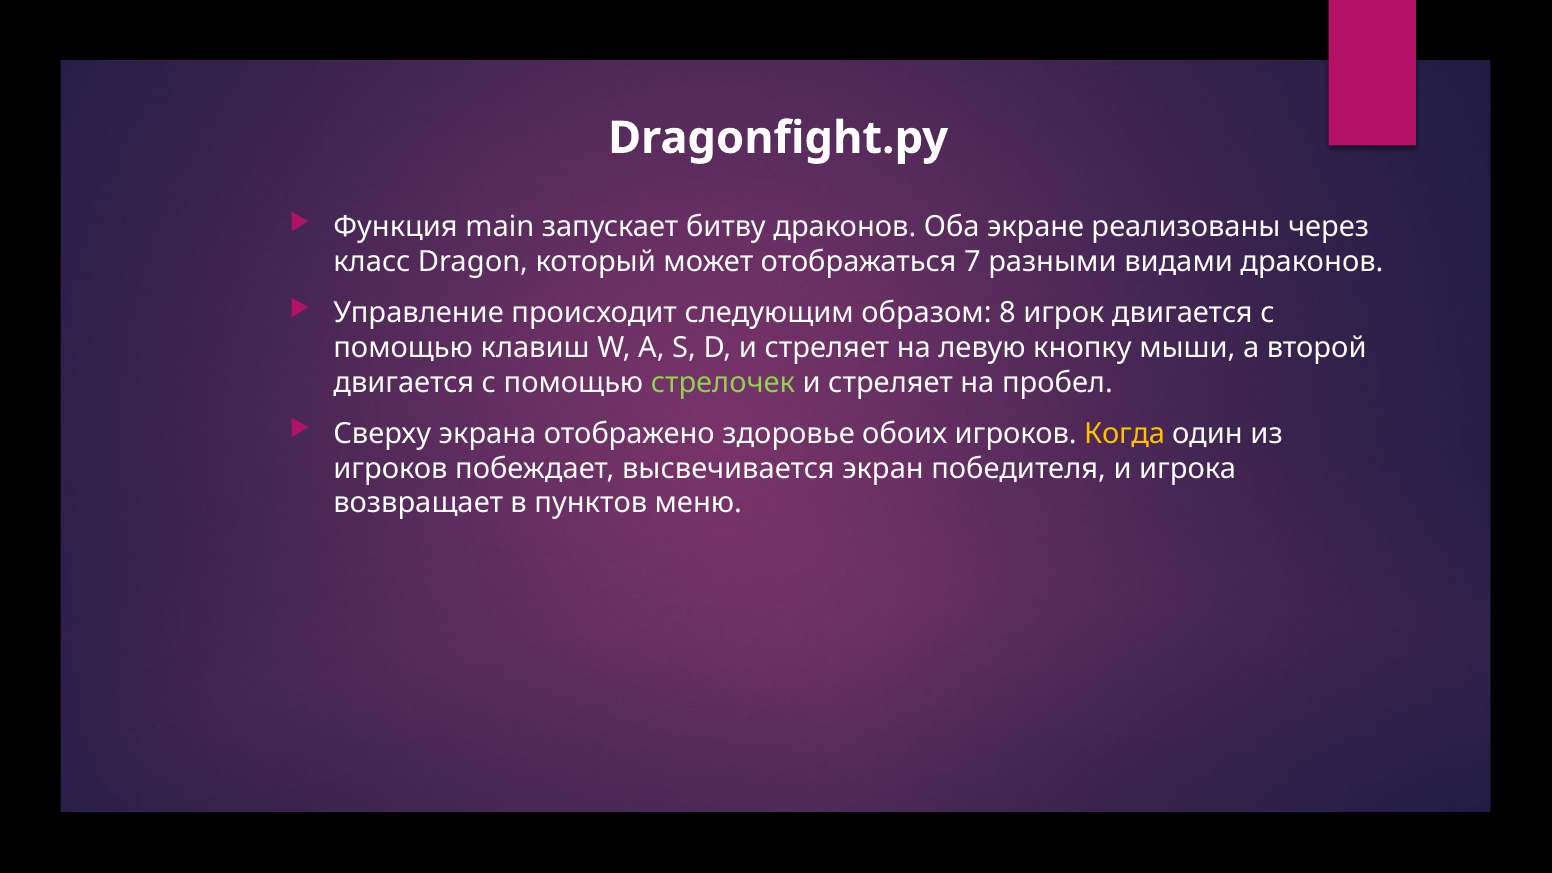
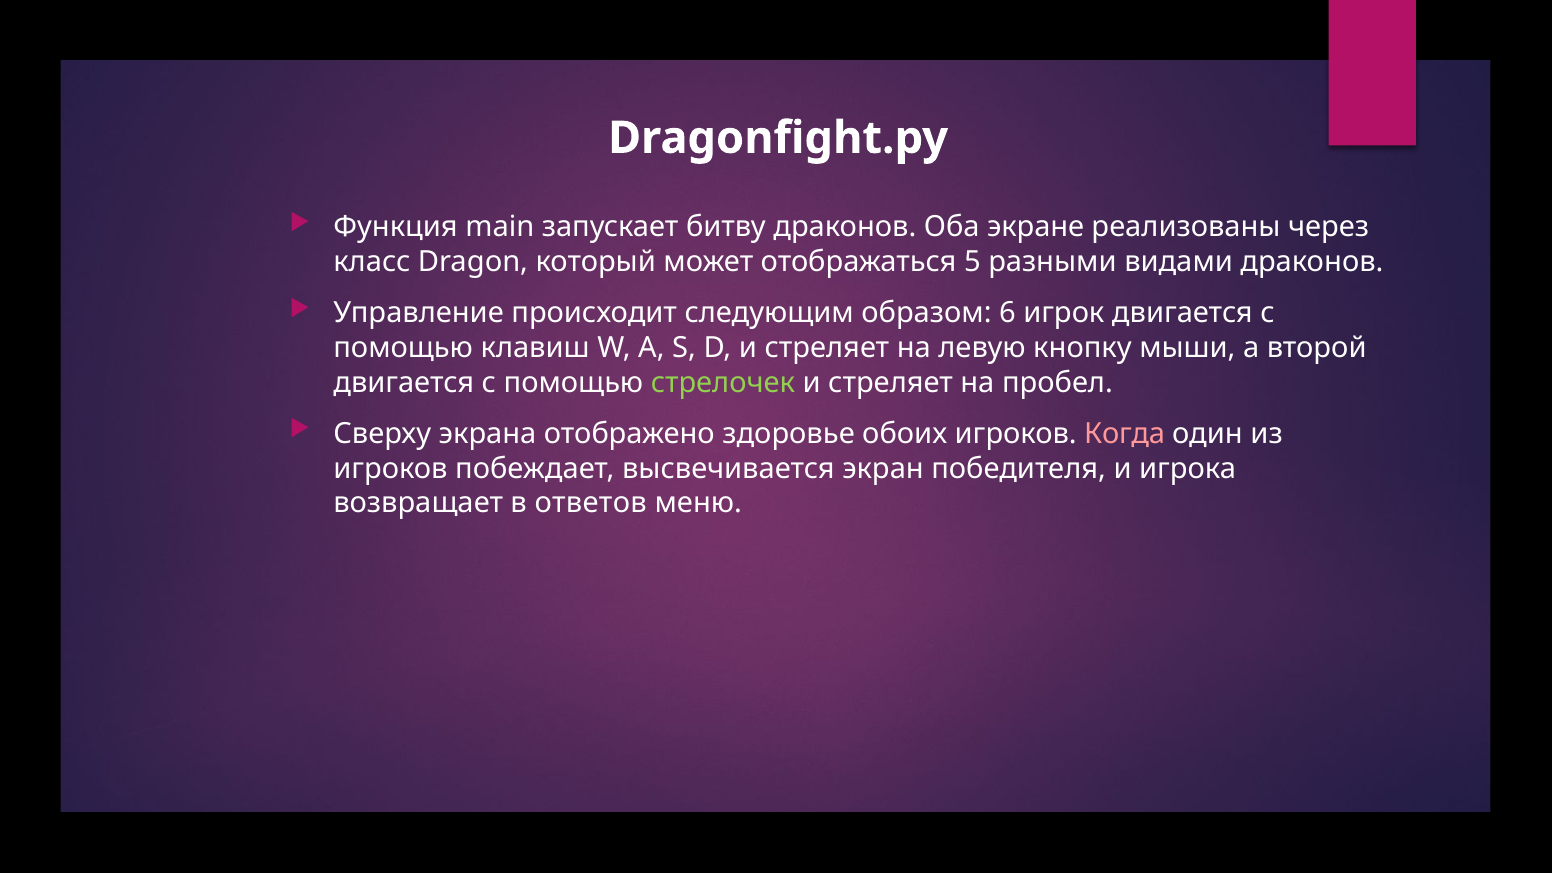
7: 7 -> 5 (972, 261)
8: 8 -> 6 (1007, 313)
Когда colour: yellow -> pink (1125, 433)
пунктов: пунктов -> ответов (591, 503)
